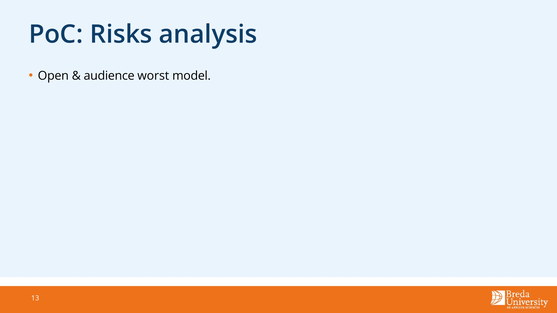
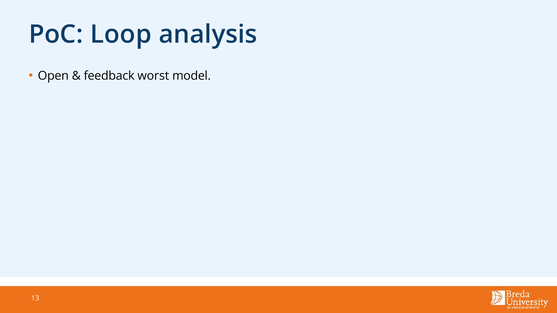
Risks: Risks -> Loop (121, 35)
audience: audience -> feedback (109, 76)
